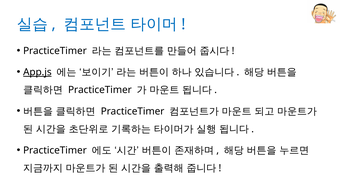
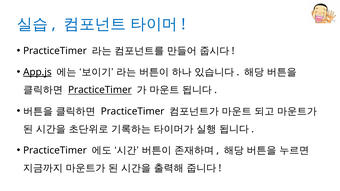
PracticeTimer underline: none -> present (100, 90)
